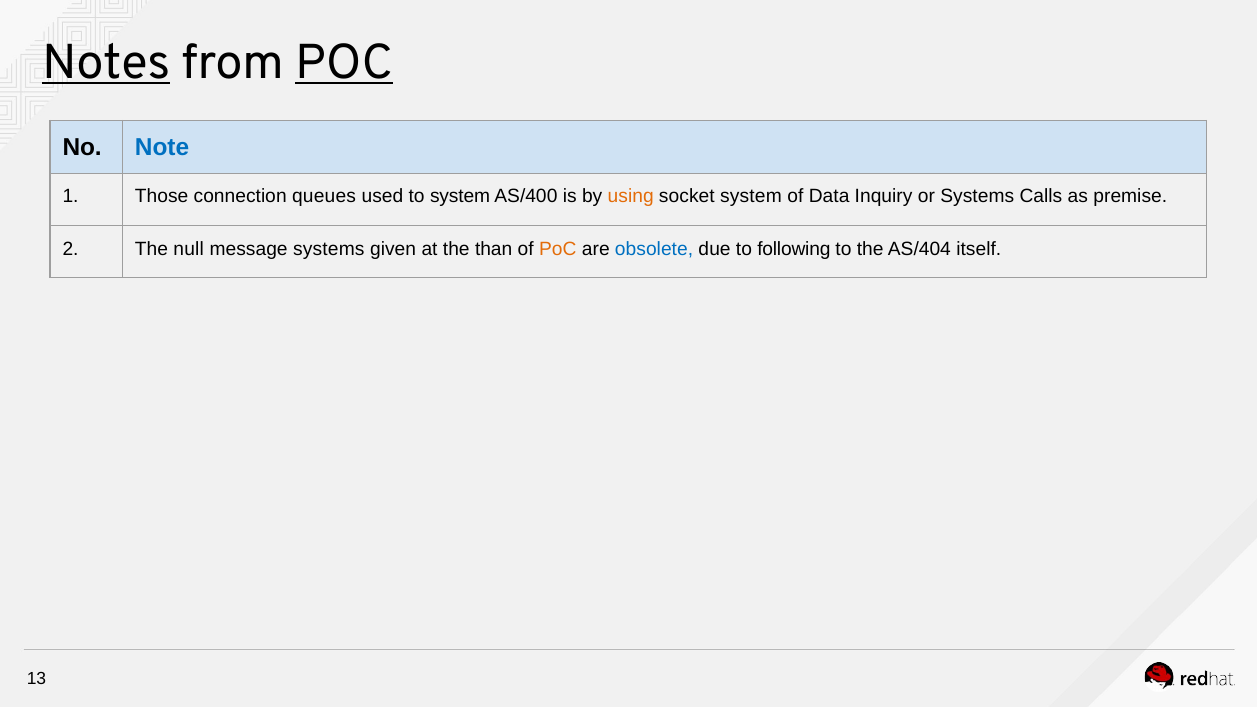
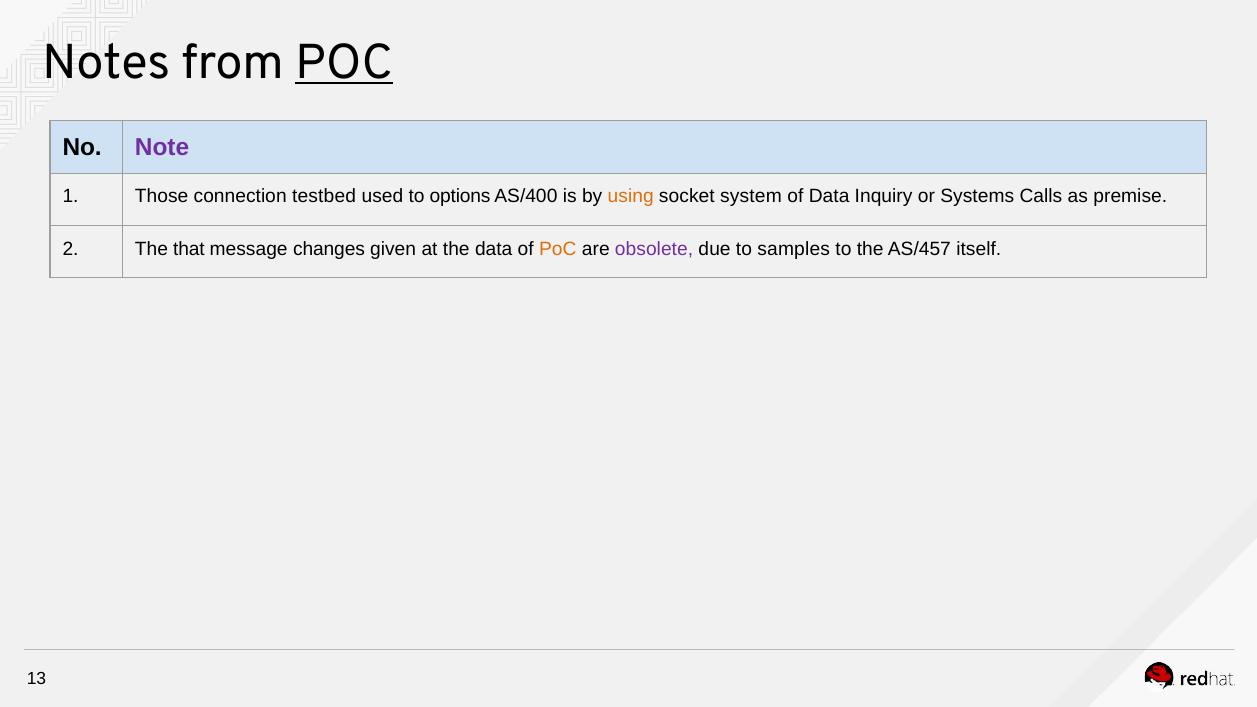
Notes underline: present -> none (106, 62)
Note colour: blue -> purple (162, 147)
queues: queues -> testbed (324, 197)
to system: system -> options (460, 197)
null: null -> that (189, 249)
message systems: systems -> changes (329, 249)
the than: than -> data (494, 249)
obsolete colour: blue -> purple (654, 249)
following: following -> samples (794, 249)
AS/404: AS/404 -> AS/457 (919, 249)
